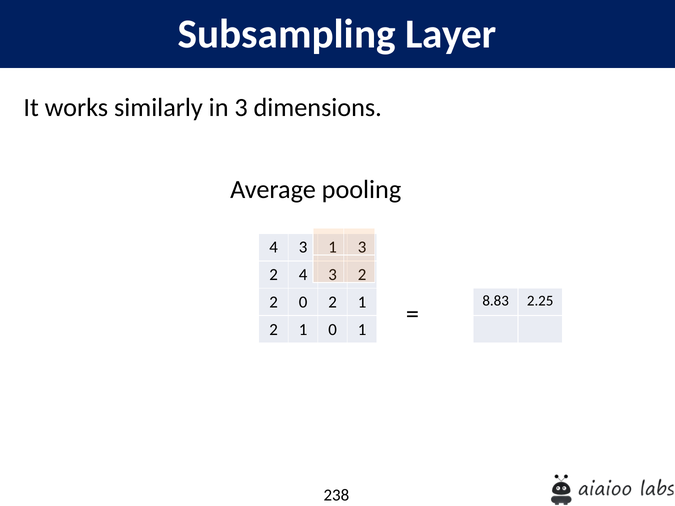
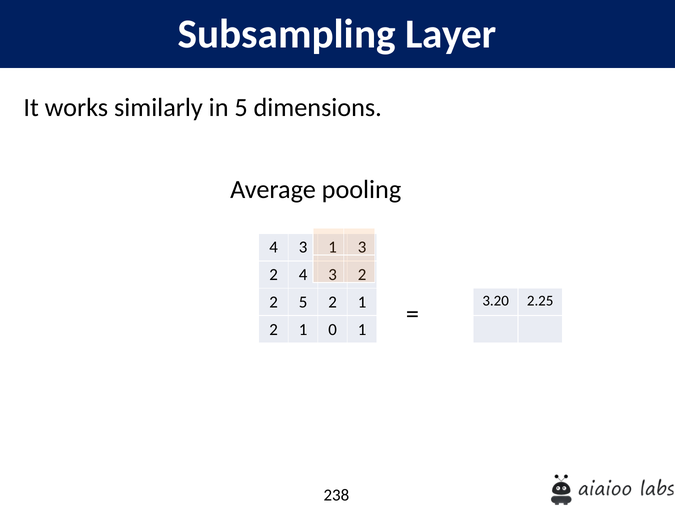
in 3: 3 -> 5 (241, 108)
8.83: 8.83 -> 3.20 (496, 301)
2 0: 0 -> 5 (303, 302)
